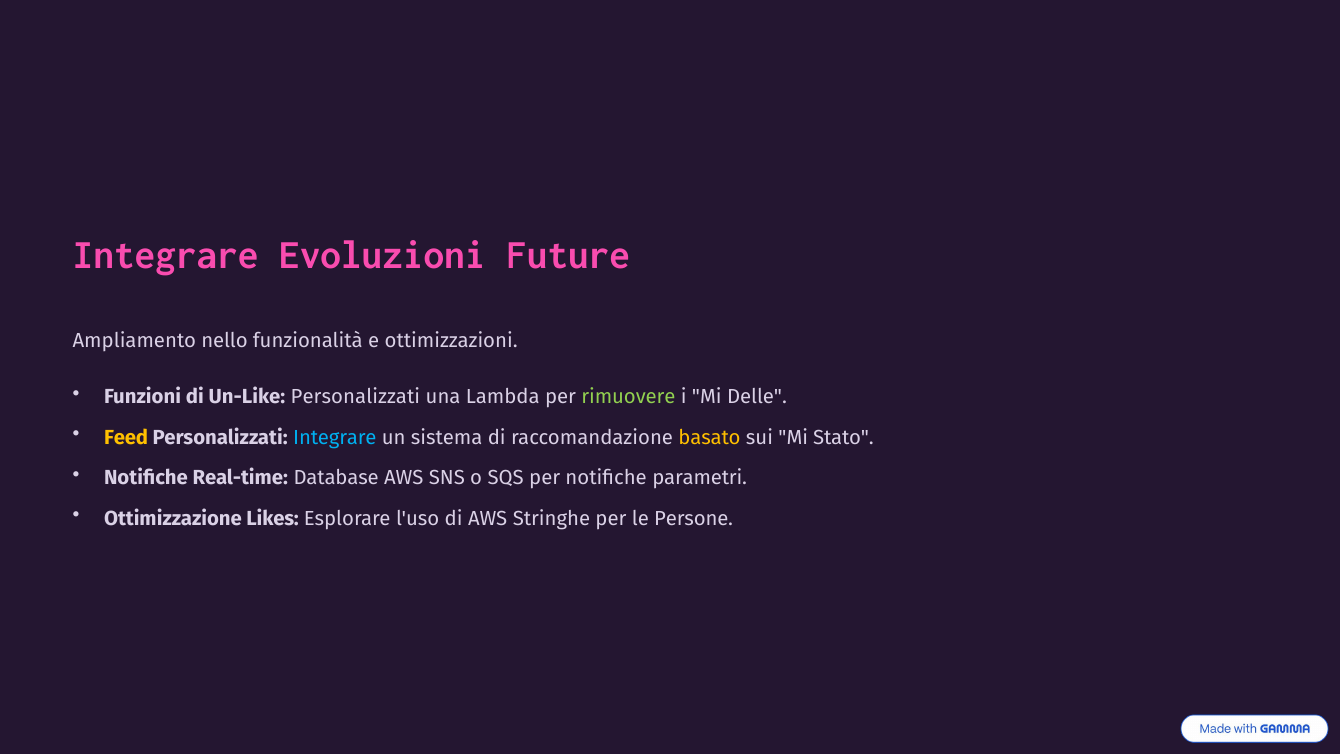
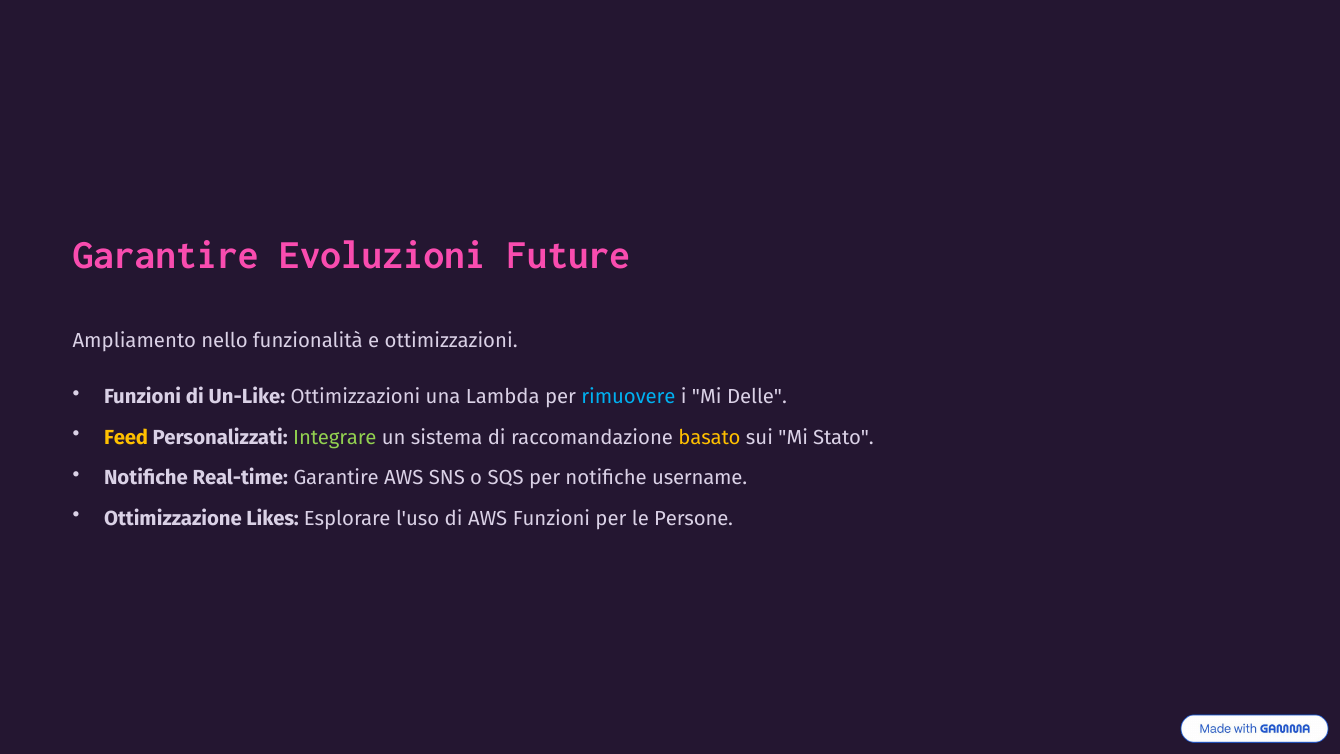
Integrare: Integrare -> Garantire (166, 254)
Un-Like Personalizzati: Personalizzati -> Ottimizzazioni (356, 397)
rimuovere colour: light green -> light blue (629, 397)
Integrare colour: light blue -> light green (335, 437)
Real-time Database: Database -> Garantire (336, 478)
parametri: parametri -> username (700, 478)
AWS Stringhe: Stringhe -> Funzioni (551, 518)
